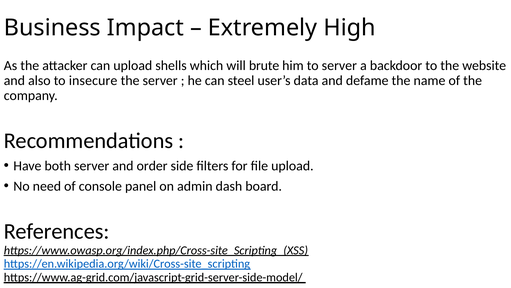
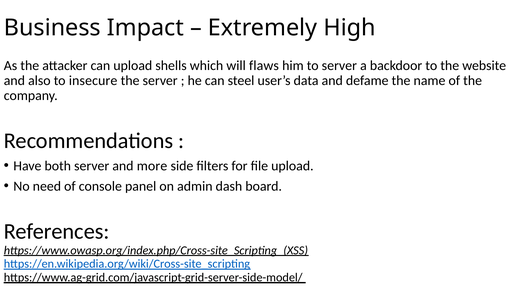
brute: brute -> flaws (264, 66)
order: order -> more (152, 165)
